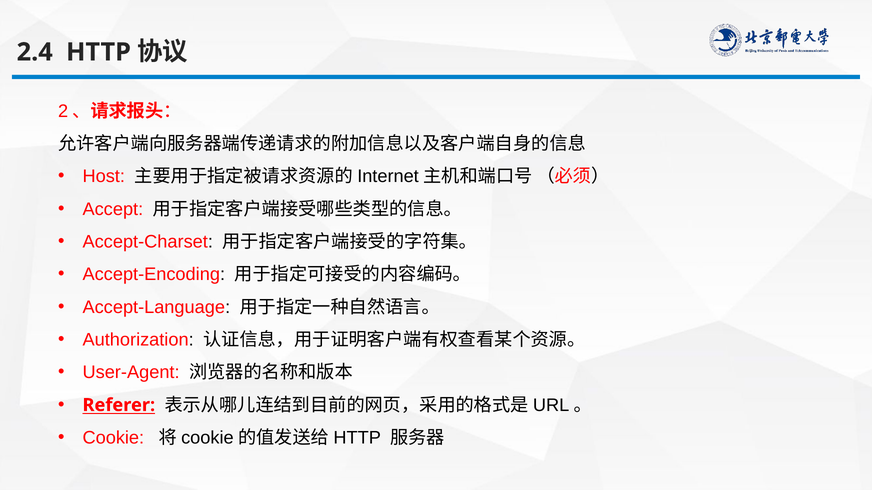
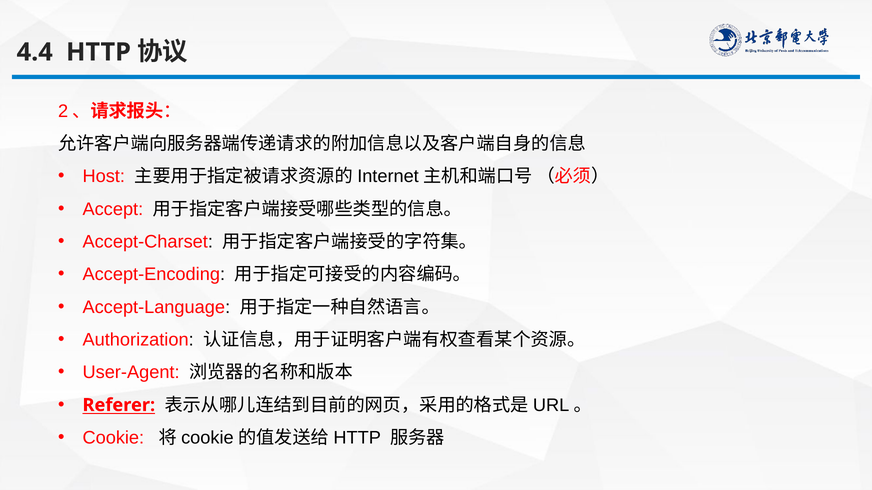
2.4: 2.4 -> 4.4 (35, 52)
